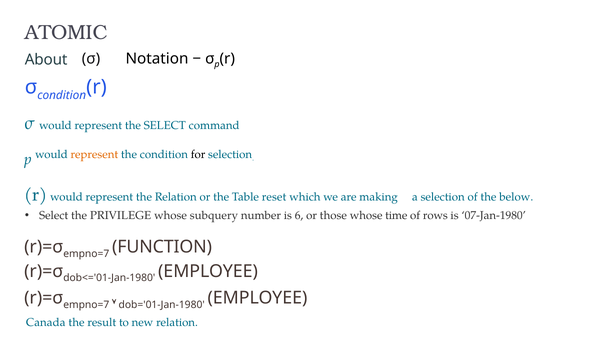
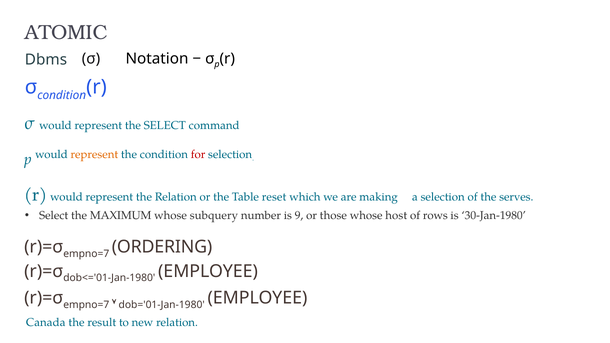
About: About -> Dbms (46, 60)
for colour: black -> red (198, 154)
below: below -> serves (516, 197)
PRIVILEGE: PRIVILEGE -> MAXIMUM (121, 216)
6: 6 -> 9 (299, 216)
time: time -> host (396, 216)
07-Jan-1980: 07-Jan-1980 -> 30-Jan-1980 (494, 216)
FUNCTION: FUNCTION -> ORDERING (162, 247)
